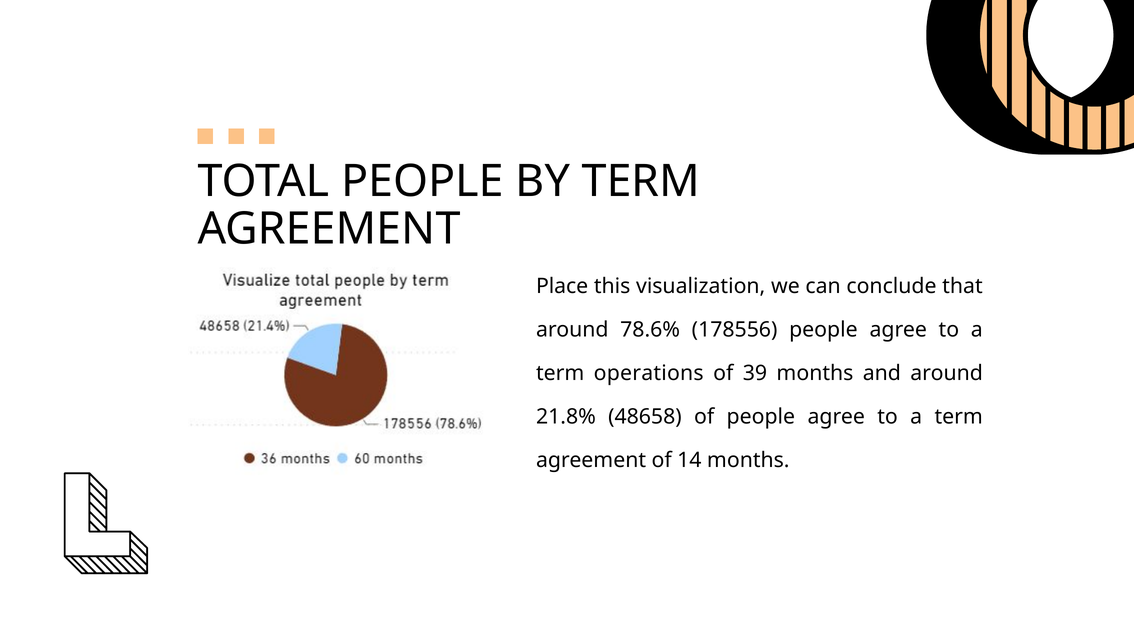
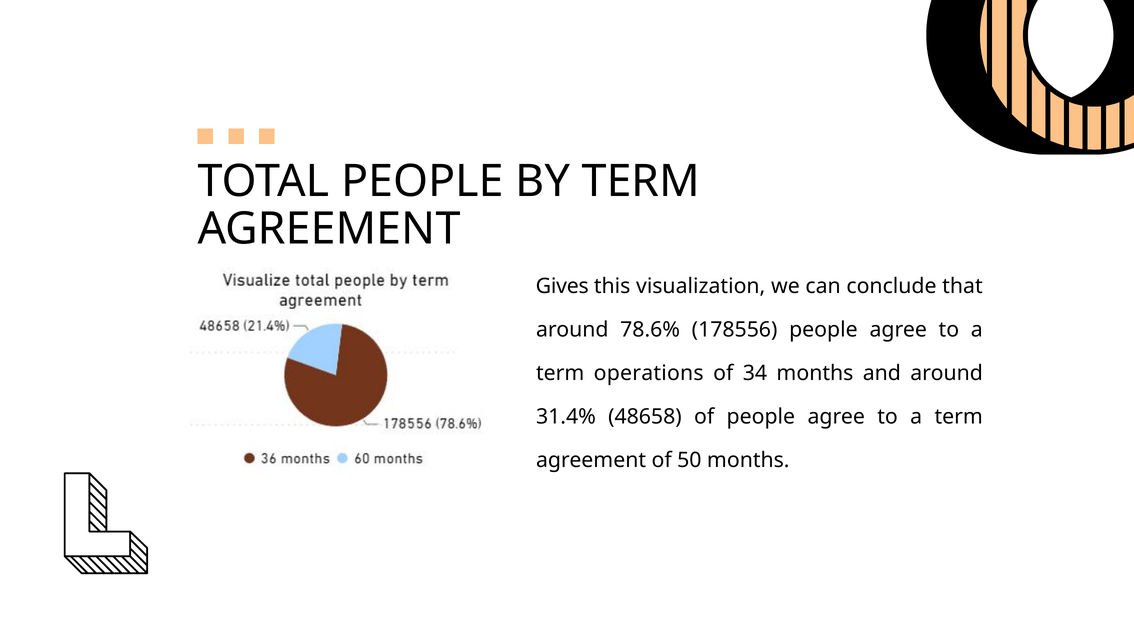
Place: Place -> Gives (562, 286)
39: 39 -> 34 (755, 373)
21.8%: 21.8% -> 31.4% (566, 417)
14: 14 -> 50 (689, 460)
